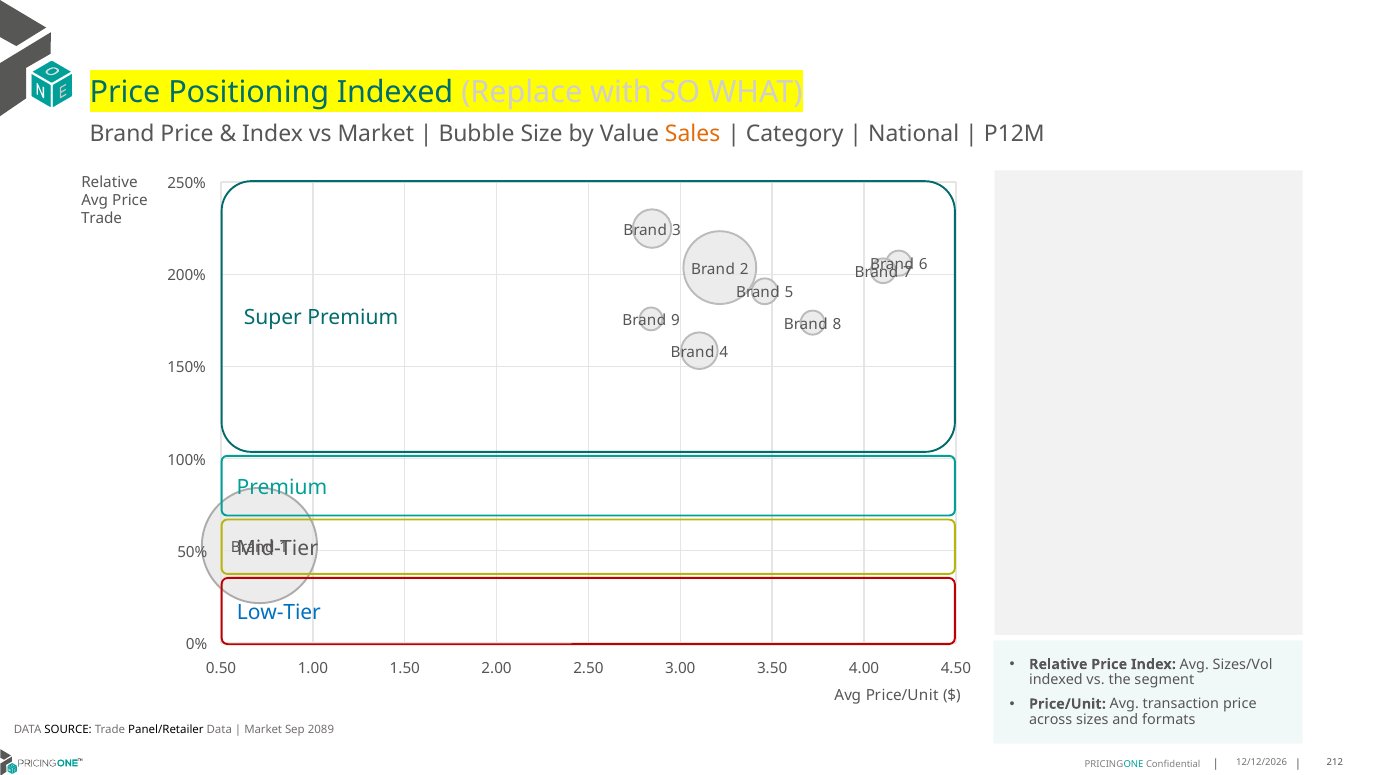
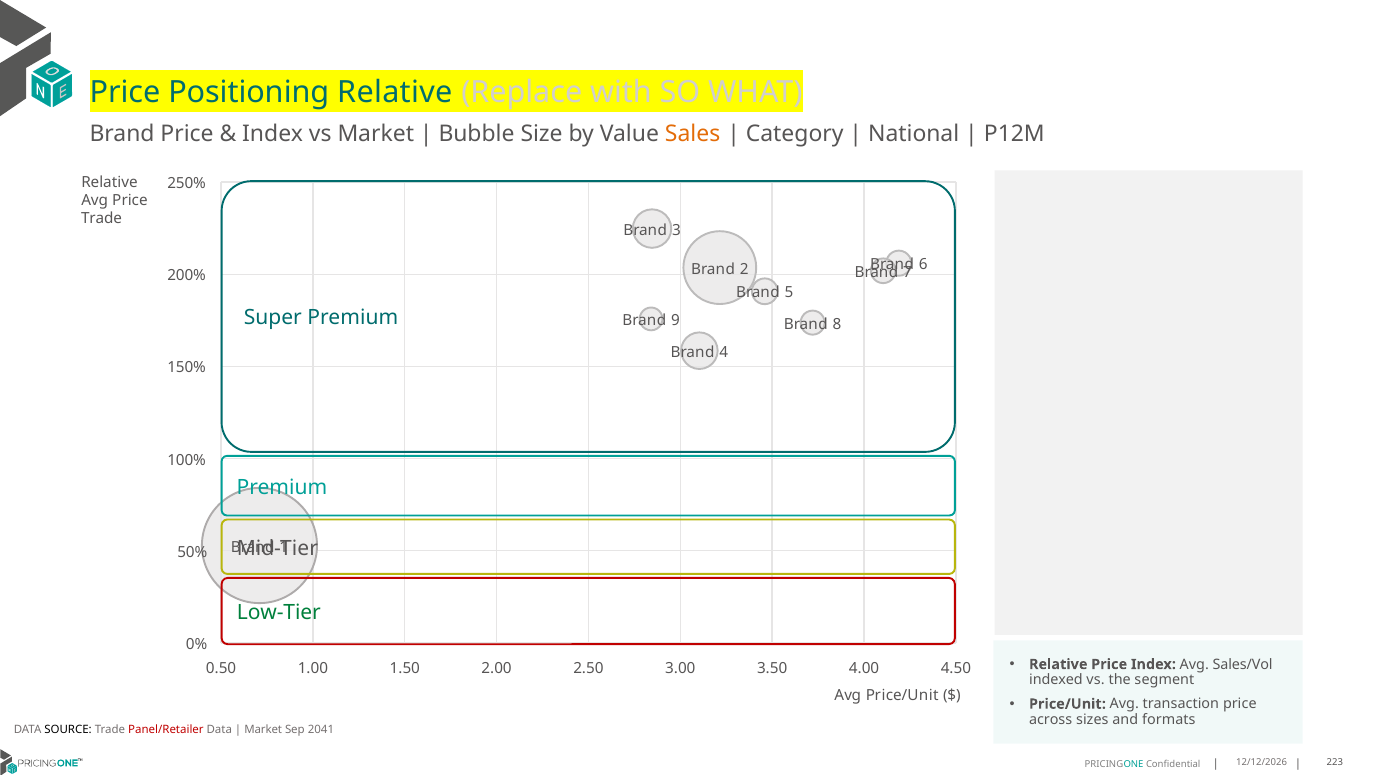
Positioning Indexed: Indexed -> Relative (395, 93)
Low-Tier colour: blue -> green (279, 612)
Sizes/Vol: Sizes/Vol -> Sales/Vol (1243, 664)
Panel/Retailer colour: black -> red (166, 730)
2089: 2089 -> 2041 (321, 730)
212: 212 -> 223 (1335, 762)
